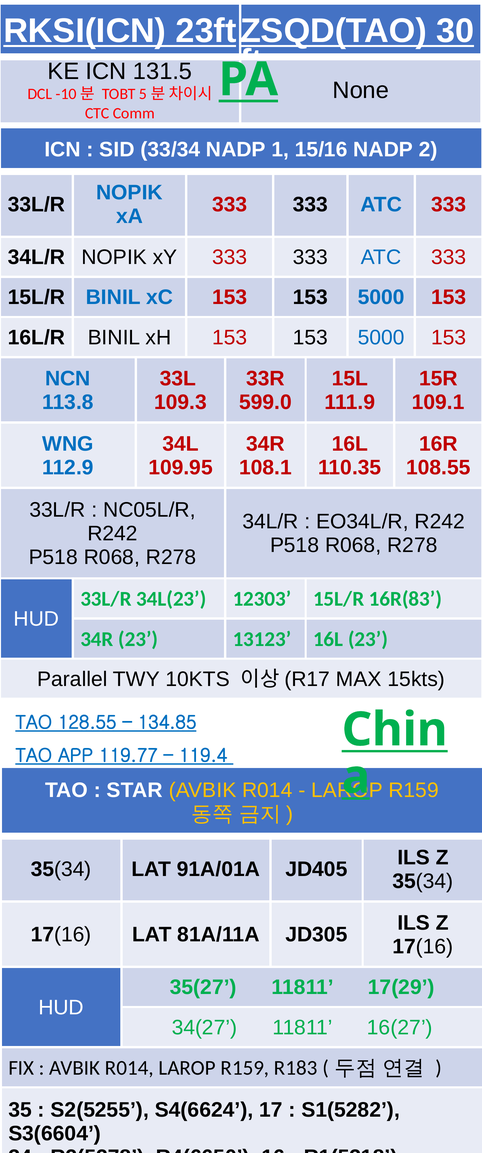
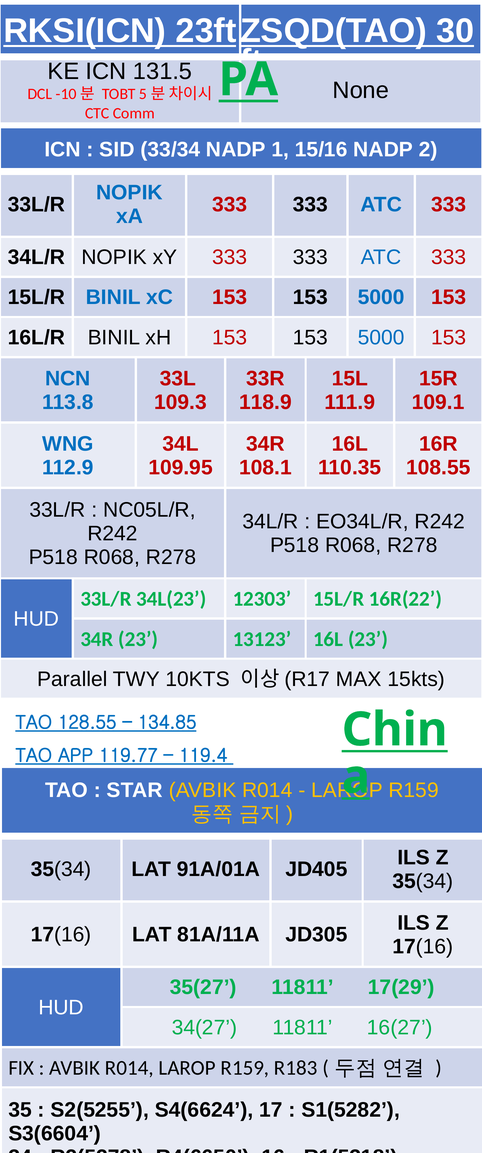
599.0: 599.0 -> 118.9 (265, 402)
16R(83: 16R(83 -> 16R(22 (405, 599)
